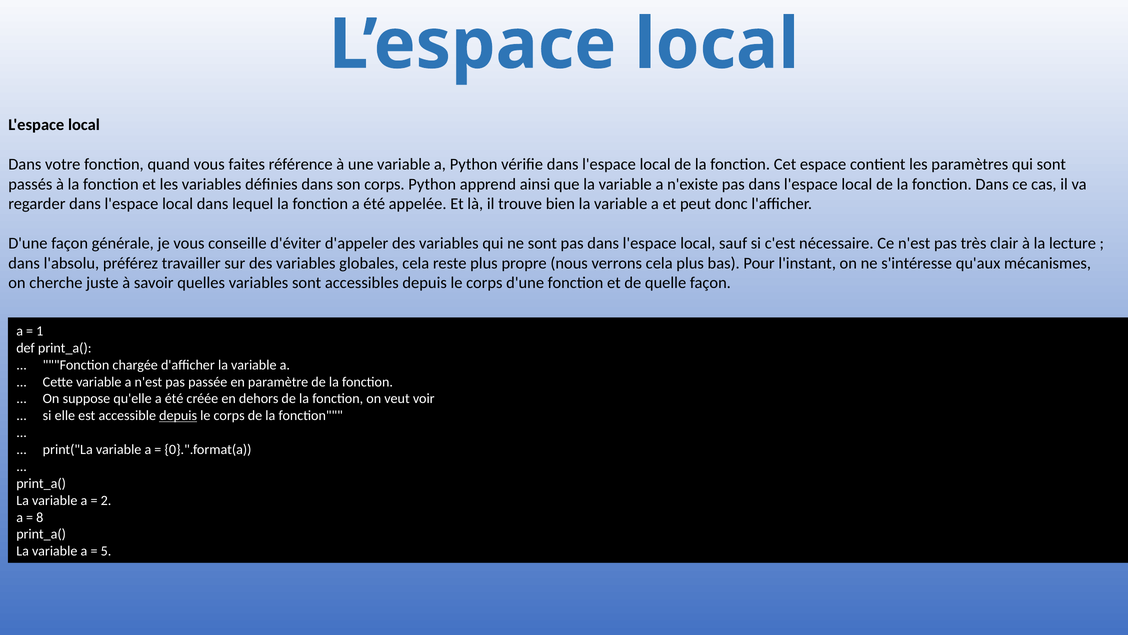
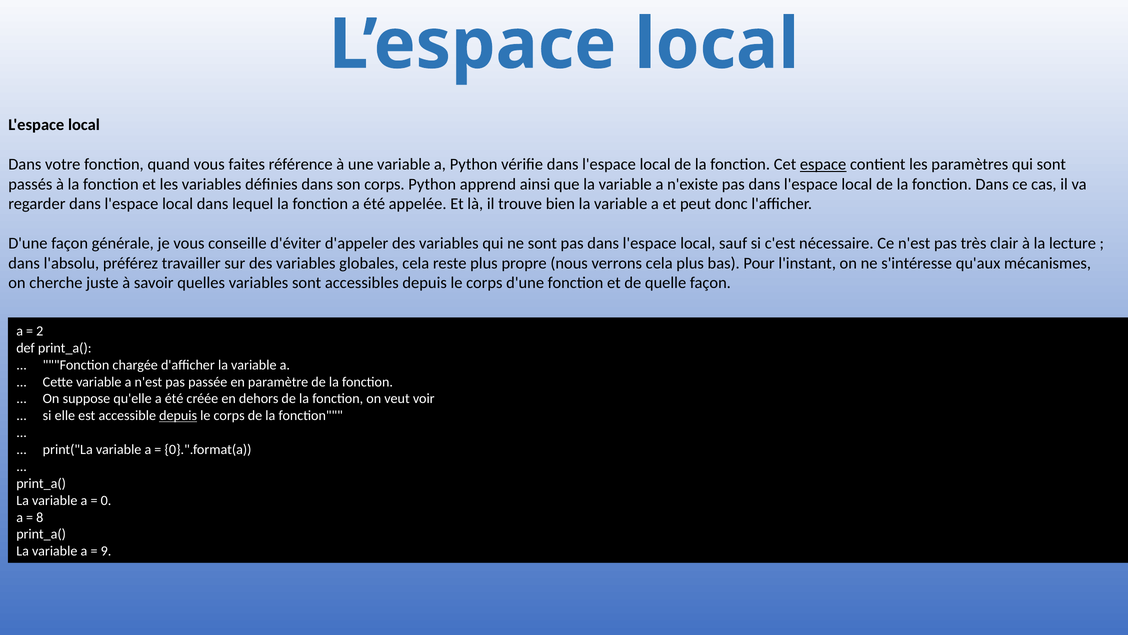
espace underline: none -> present (823, 164)
1: 1 -> 2 (40, 331)
2: 2 -> 0 (106, 500)
5: 5 -> 9 (106, 551)
